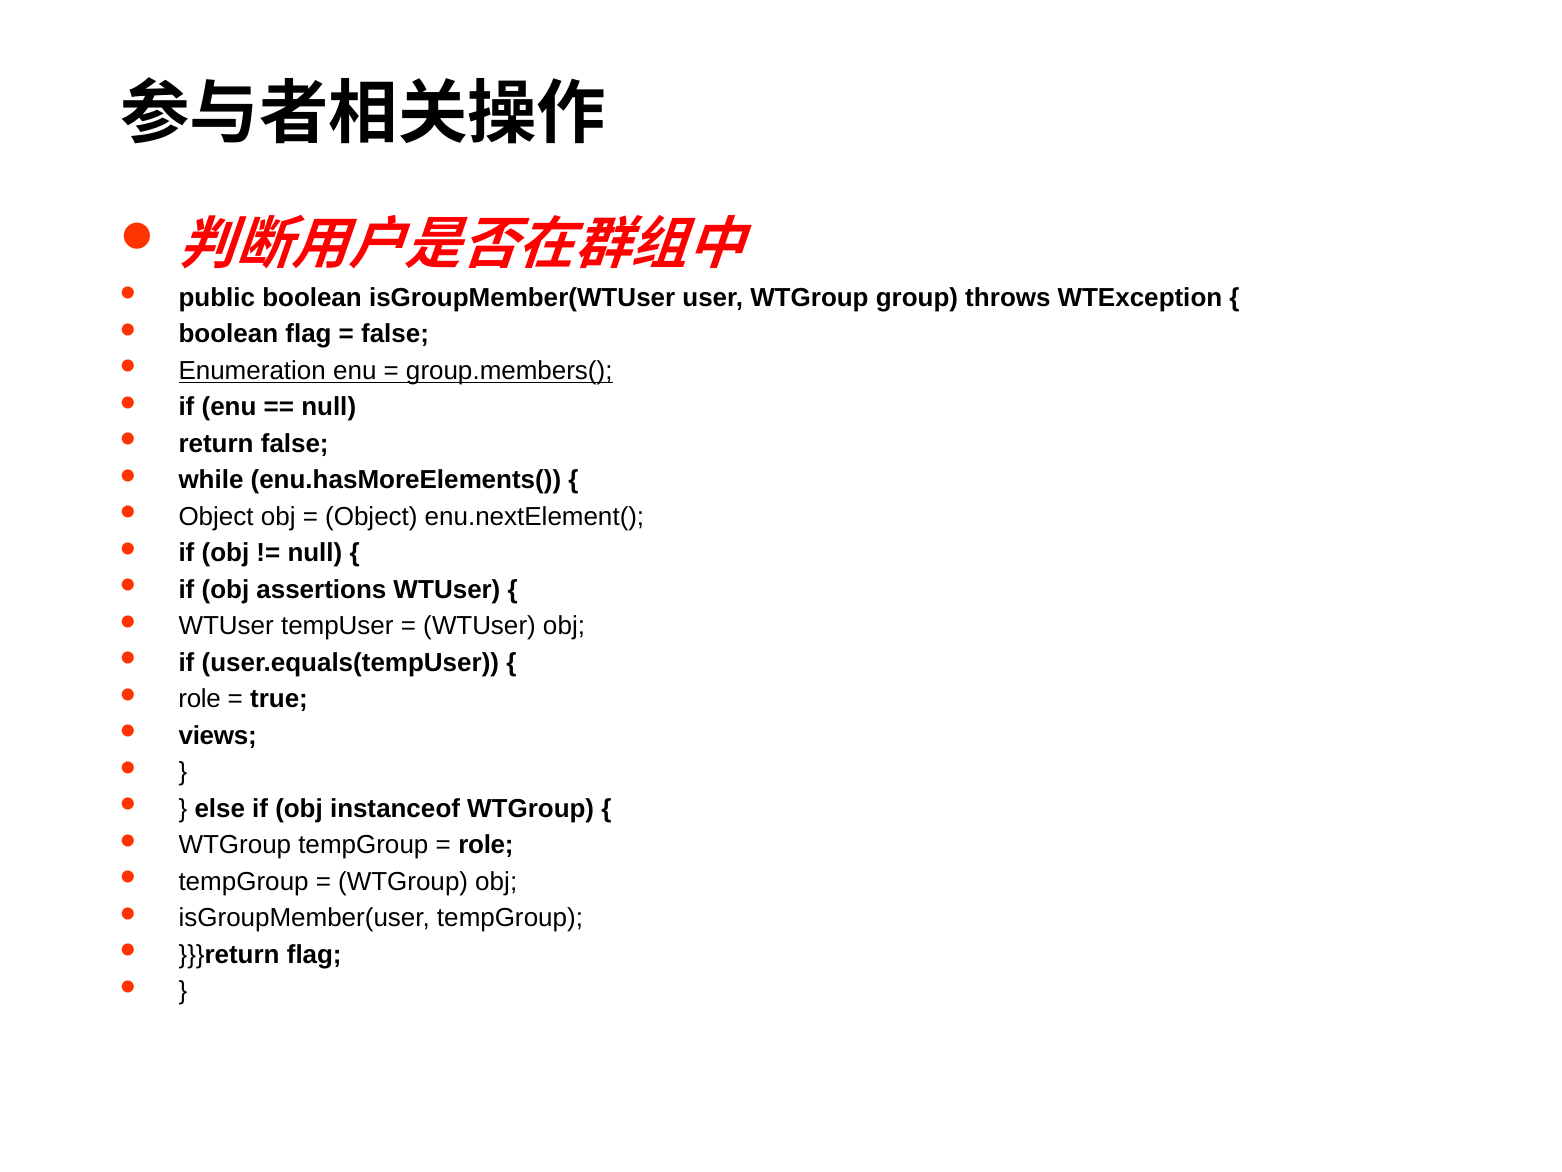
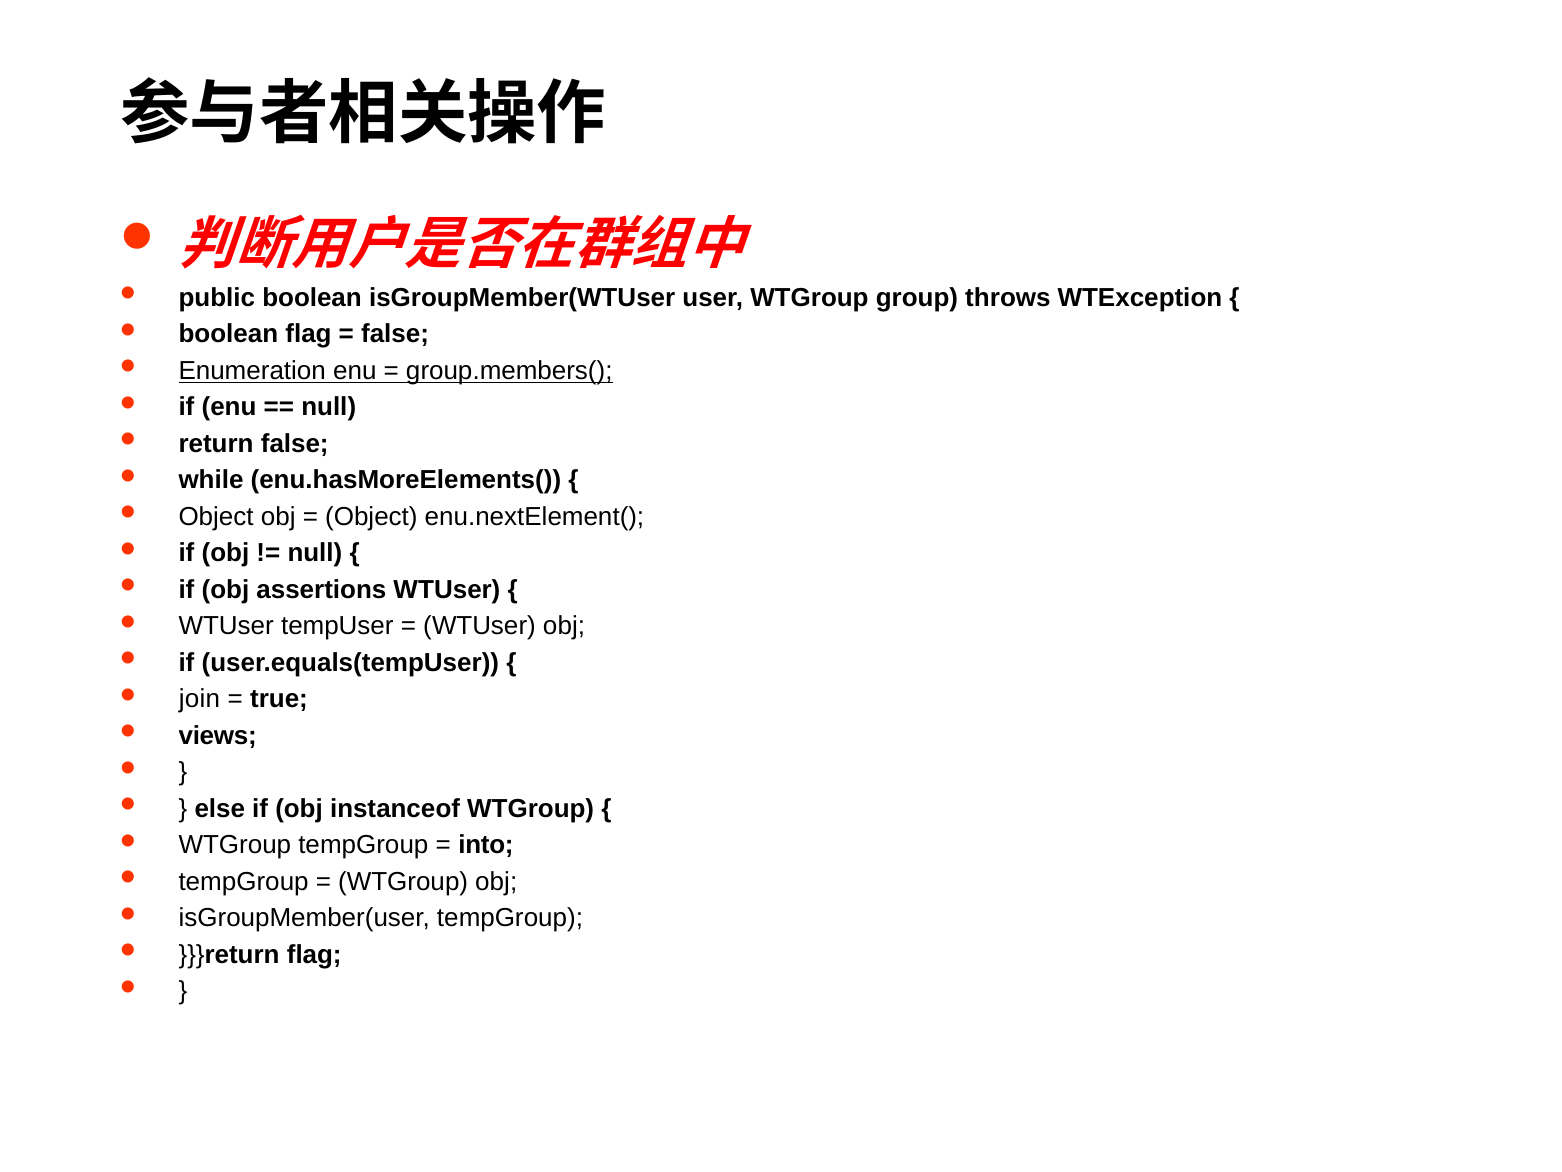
role: role -> join (199, 699)
role: role -> into (486, 845)
